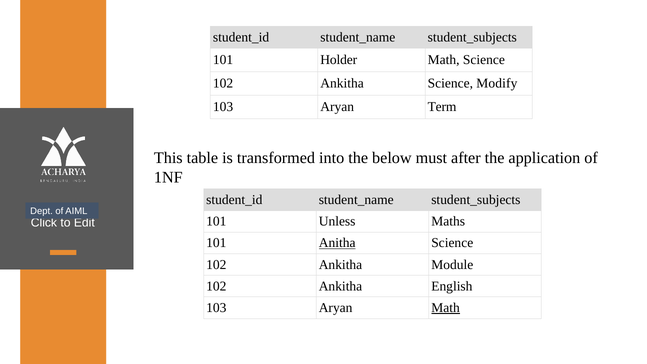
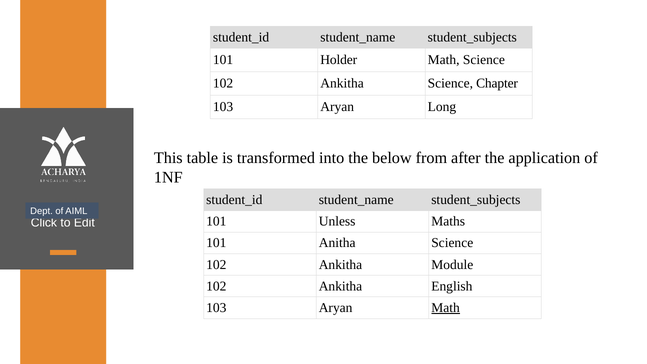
Modify: Modify -> Chapter (497, 83)
Term: Term -> Long (442, 107)
must: must -> from (431, 158)
Anitha underline: present -> none (337, 243)
